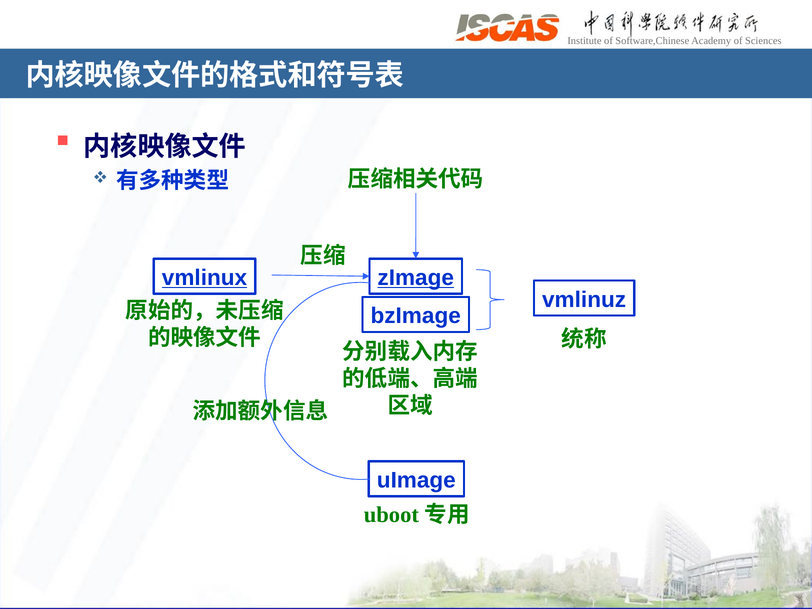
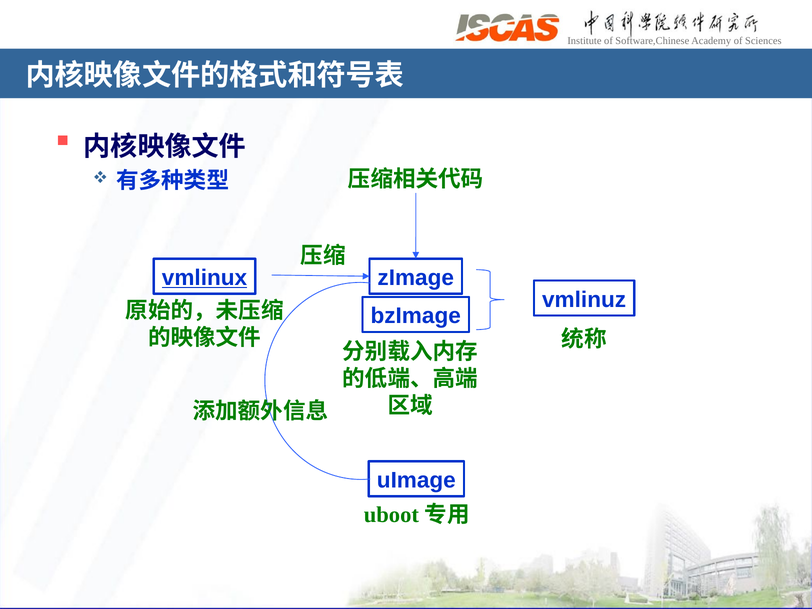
zImage underline: present -> none (416, 278)
